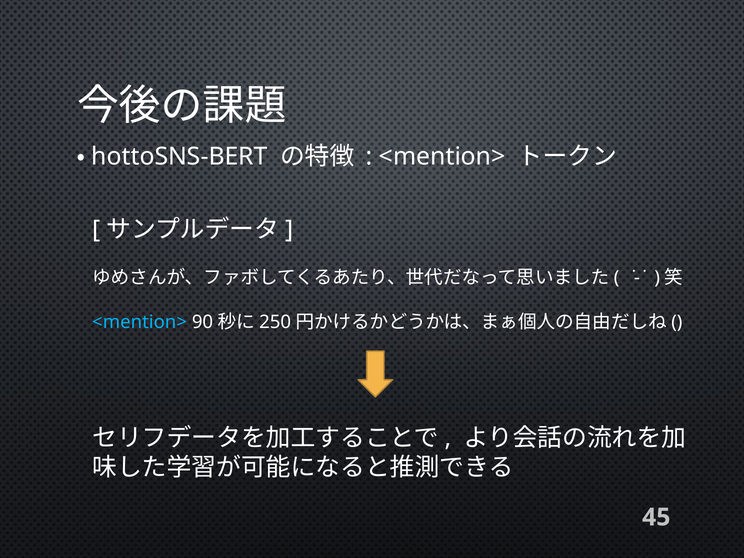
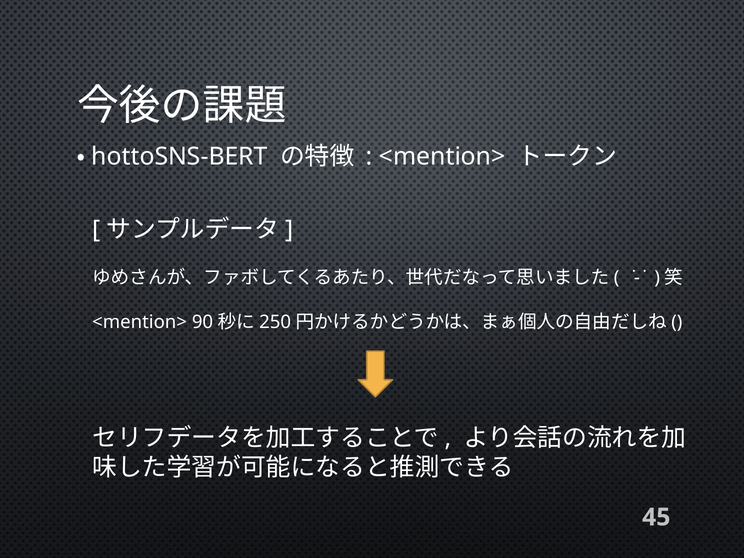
<mention> colour: light blue -> white (140, 322)
